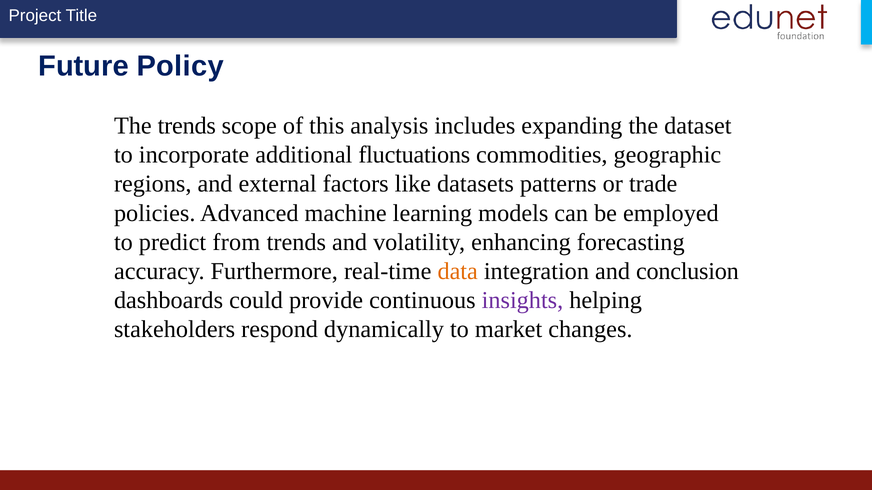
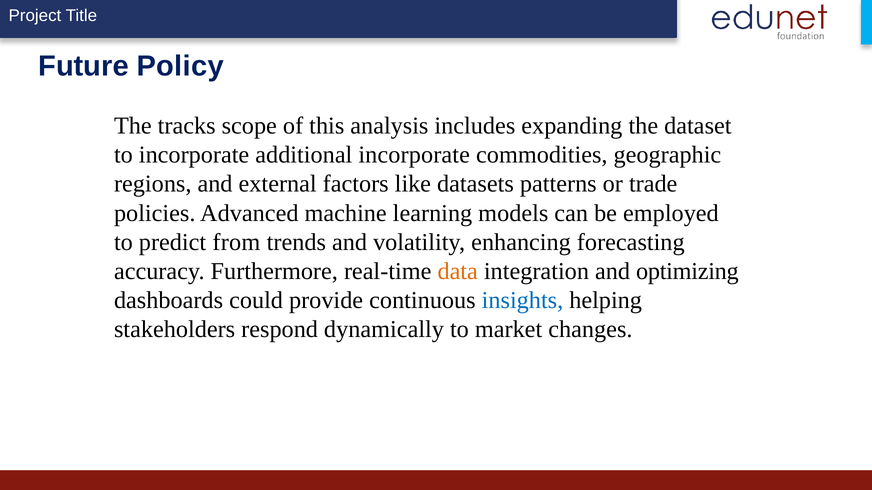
The trends: trends -> tracks (187, 126)
additional fluctuations: fluctuations -> incorporate (414, 155)
conclusion: conclusion -> optimizing (687, 271)
insights colour: purple -> blue (522, 300)
